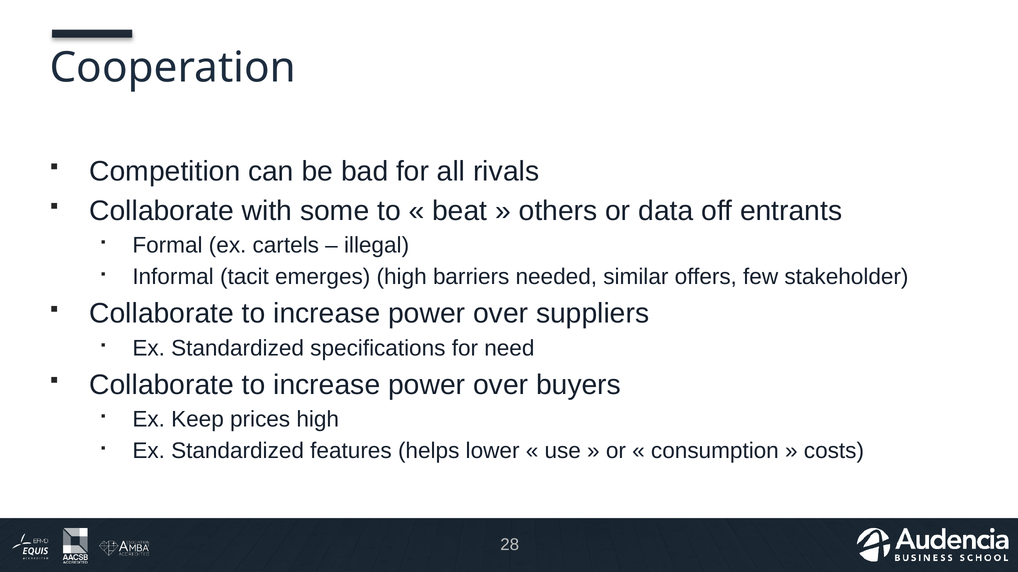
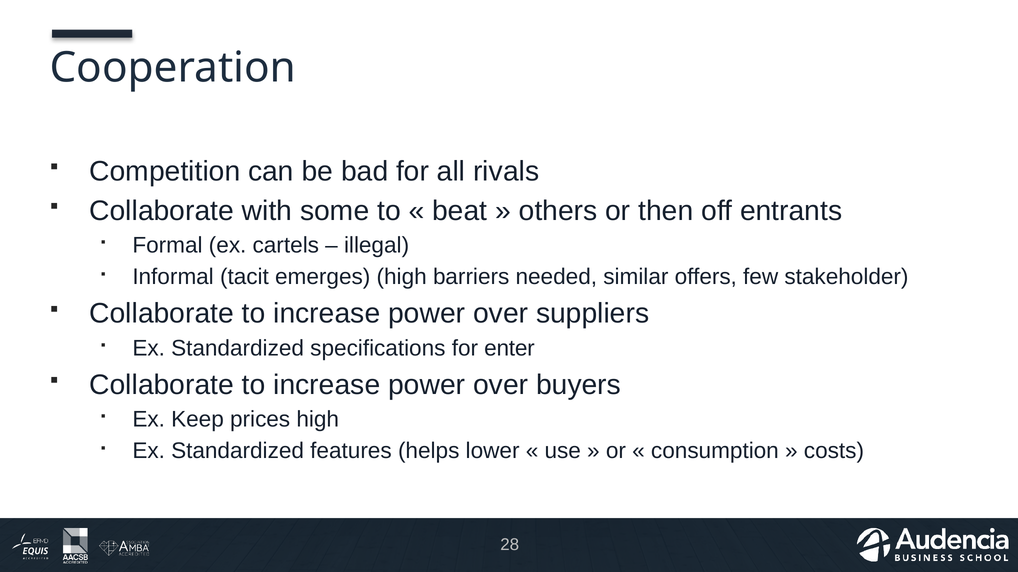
data: data -> then (666, 211)
need: need -> enter (509, 349)
